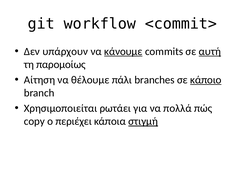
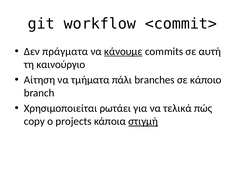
υπάρχουν: υπάρχουν -> πράγματα (65, 51)
αυτή underline: present -> none (210, 51)
παρομοίως: παρομοίως -> καινούργιο (61, 64)
θέλουμε: θέλουμε -> τμήματα (90, 80)
κάποιο underline: present -> none (206, 80)
πολλά: πολλά -> τελικά (178, 108)
περιέχει: περιέχει -> projects (74, 121)
